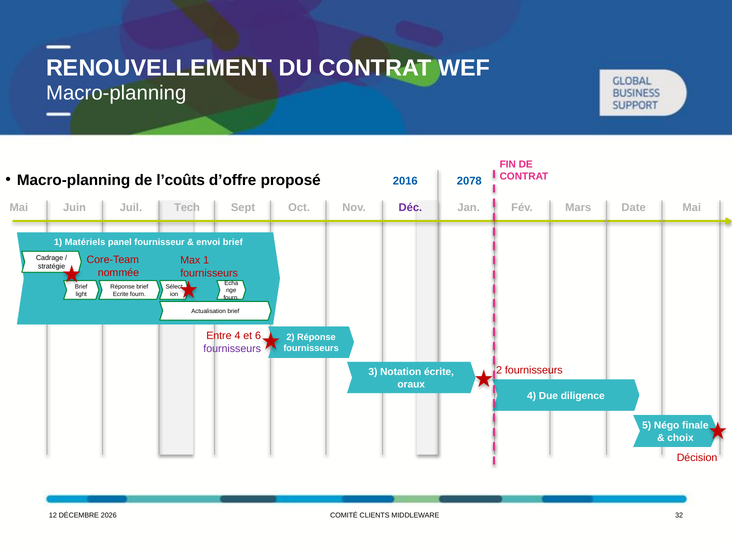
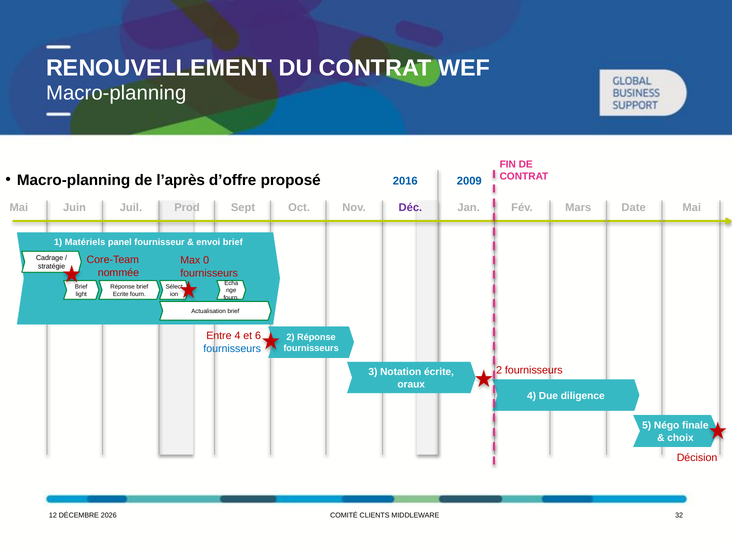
l’coûts: l’coûts -> l’après (181, 180)
2078: 2078 -> 2009 (469, 181)
Tech: Tech -> Prod (187, 208)
Max 1: 1 -> 0 (206, 260)
fournisseurs colour: purple -> blue (232, 349)
